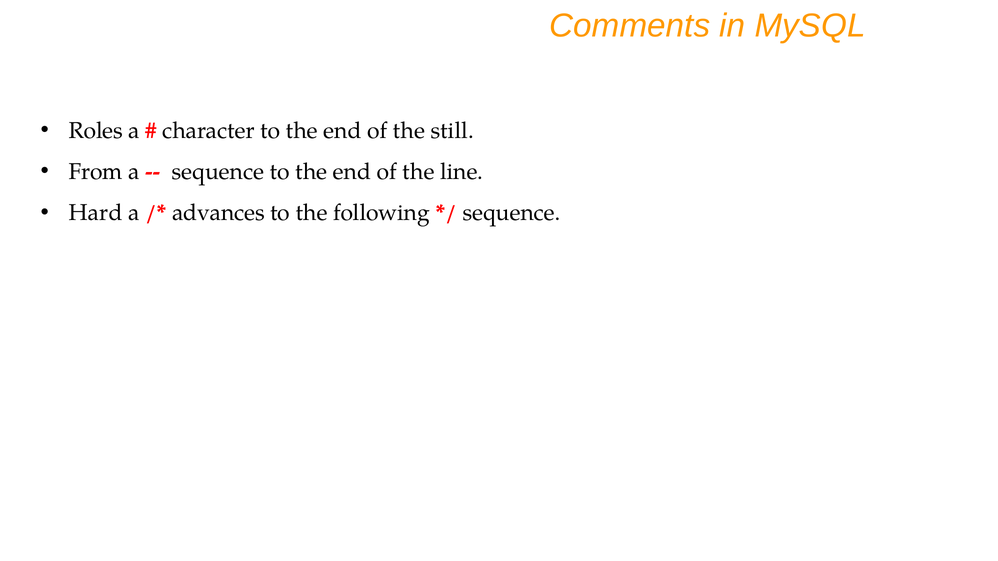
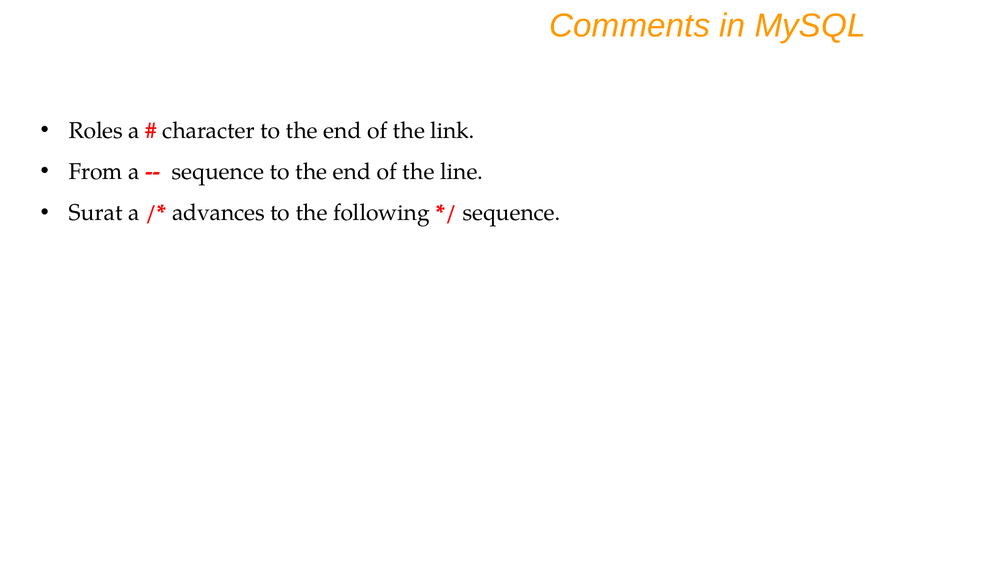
still: still -> link (452, 131)
Hard: Hard -> Surat (96, 213)
